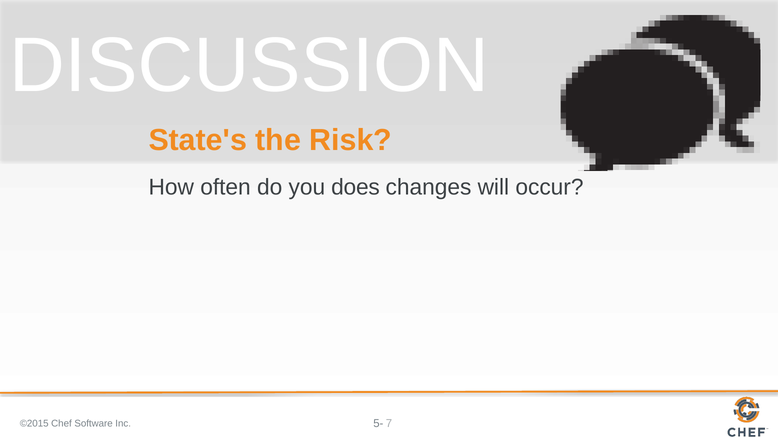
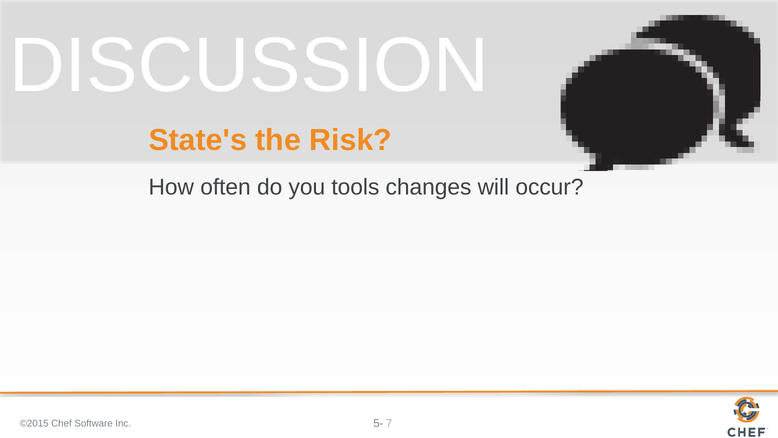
does: does -> tools (355, 187)
